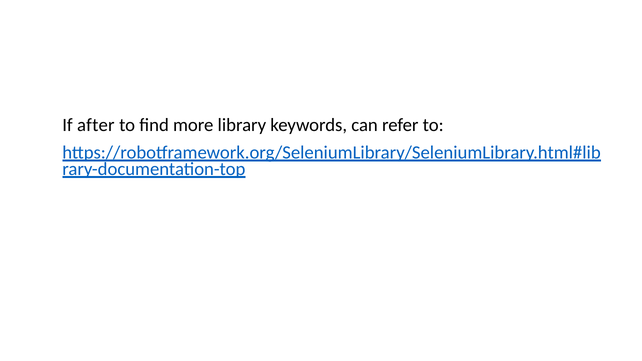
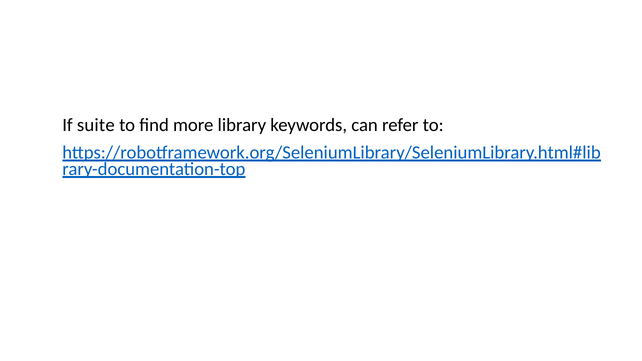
after: after -> suite (96, 125)
